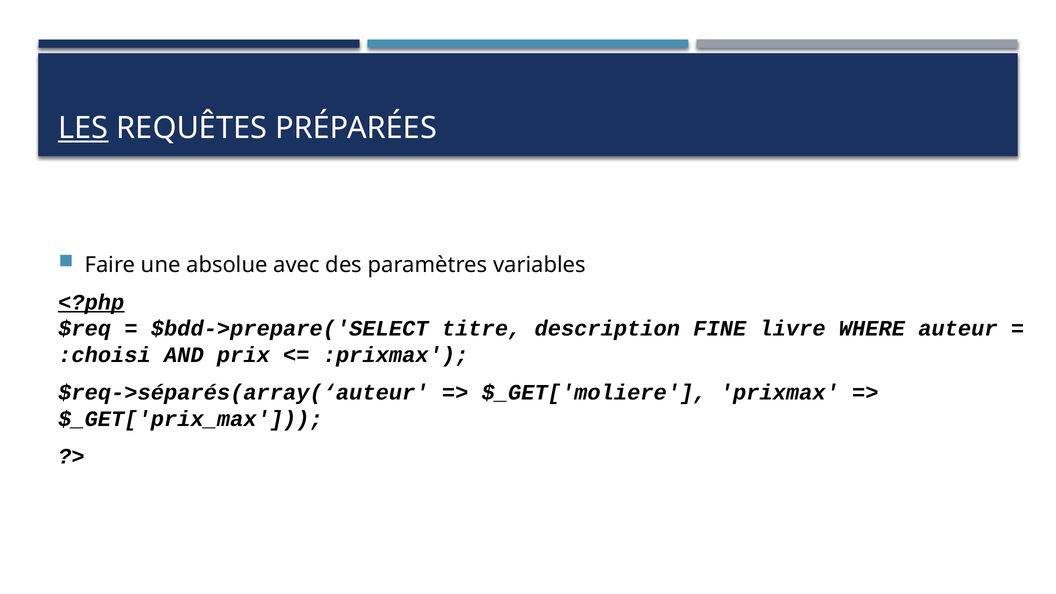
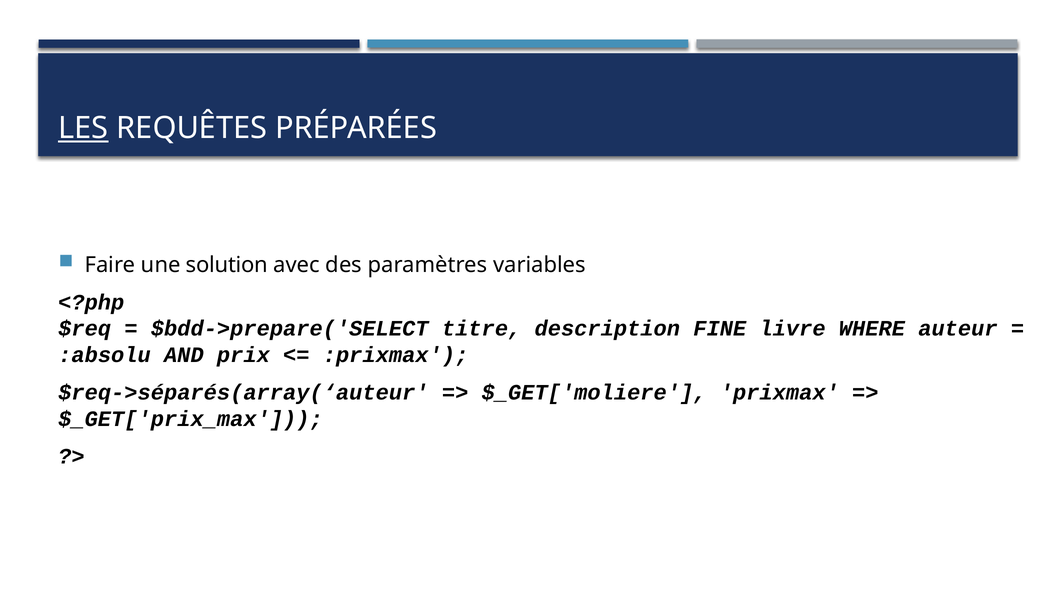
absolue: absolue -> solution (227, 265)
<?php underline: present -> none (91, 302)
:choisi: :choisi -> :absolu (105, 355)
